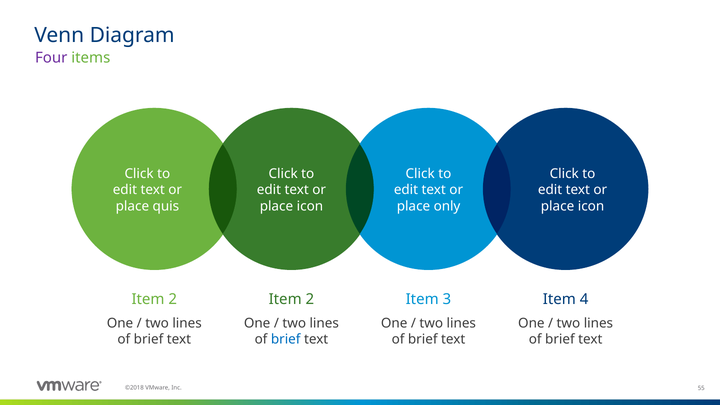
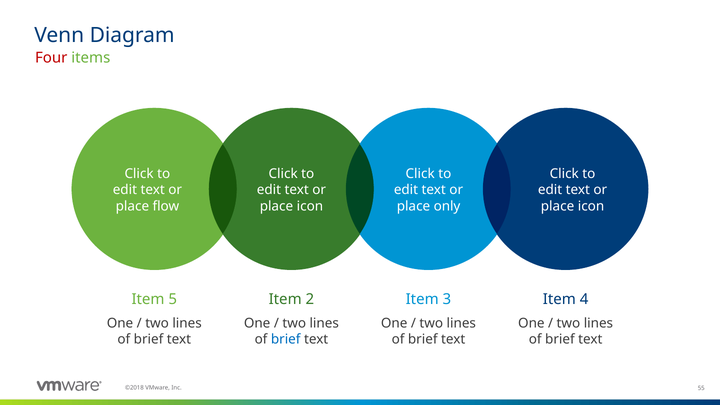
Four colour: purple -> red (51, 58)
quis: quis -> flow (166, 206)
2: 2 -> 5 (173, 300)
